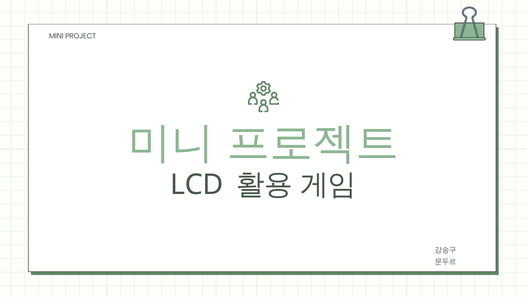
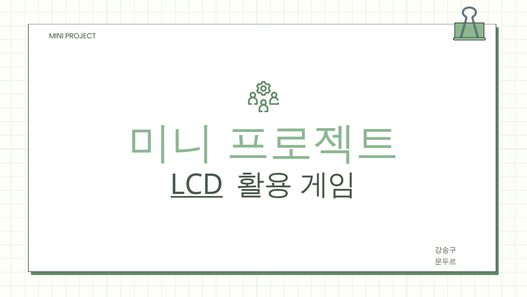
LCD underline: none -> present (197, 184)
